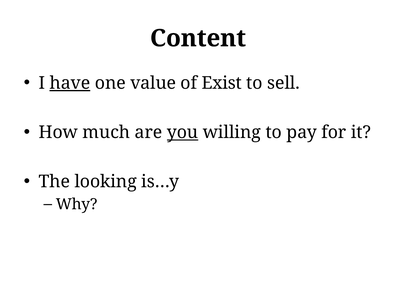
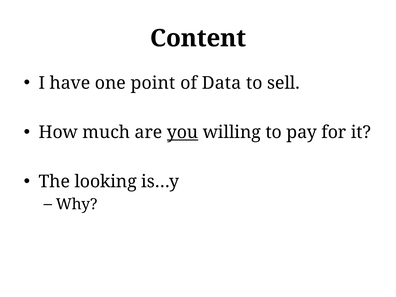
have underline: present -> none (70, 83)
value: value -> point (153, 83)
Exist: Exist -> Data (222, 83)
